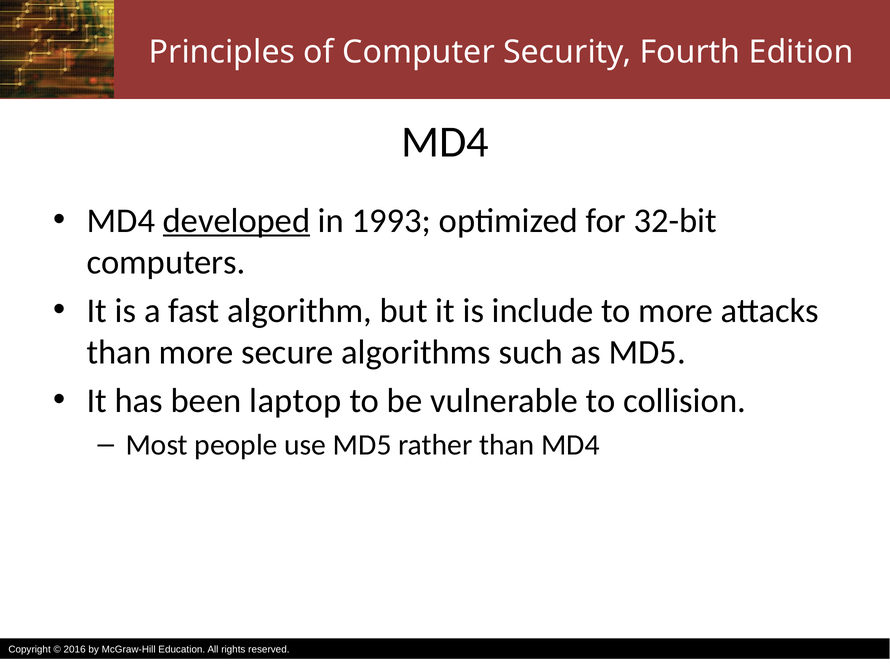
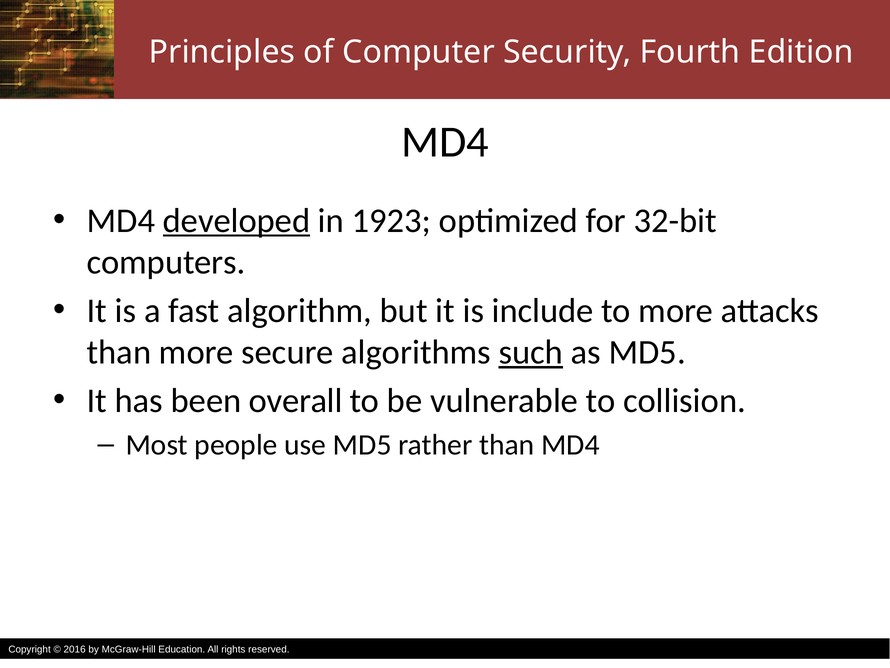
1993: 1993 -> 1923 (391, 220)
such underline: none -> present (531, 352)
laptop: laptop -> overall (296, 401)
